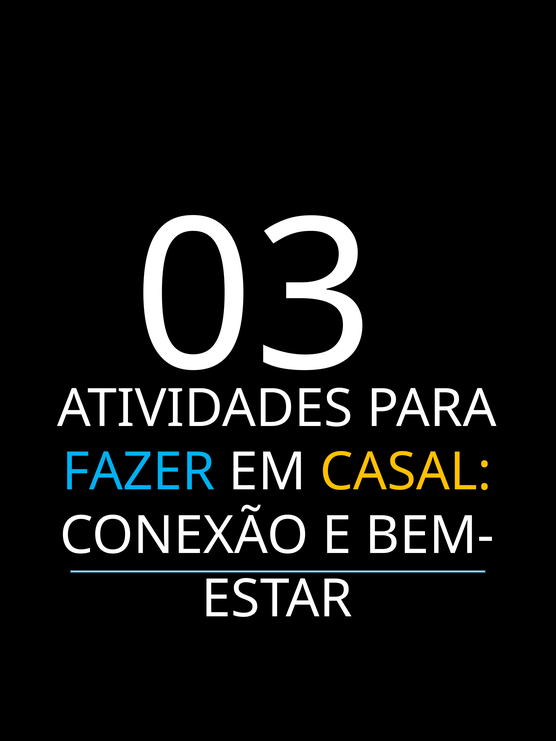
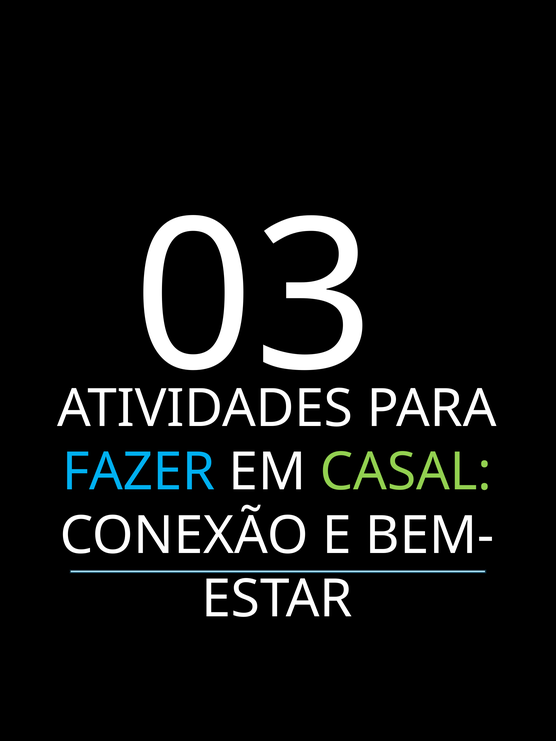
CASAL colour: yellow -> light green (406, 472)
